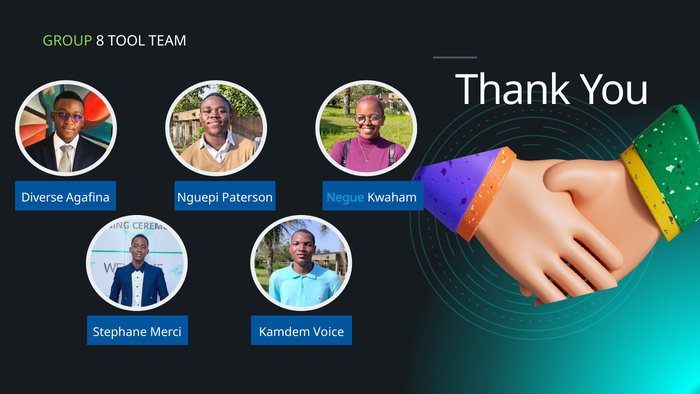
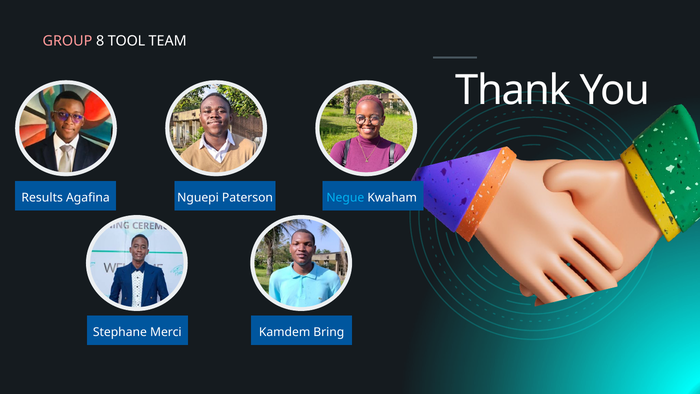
GROUP colour: light green -> pink (67, 41)
Diverse: Diverse -> Results (42, 198)
Voice: Voice -> Bring (329, 332)
